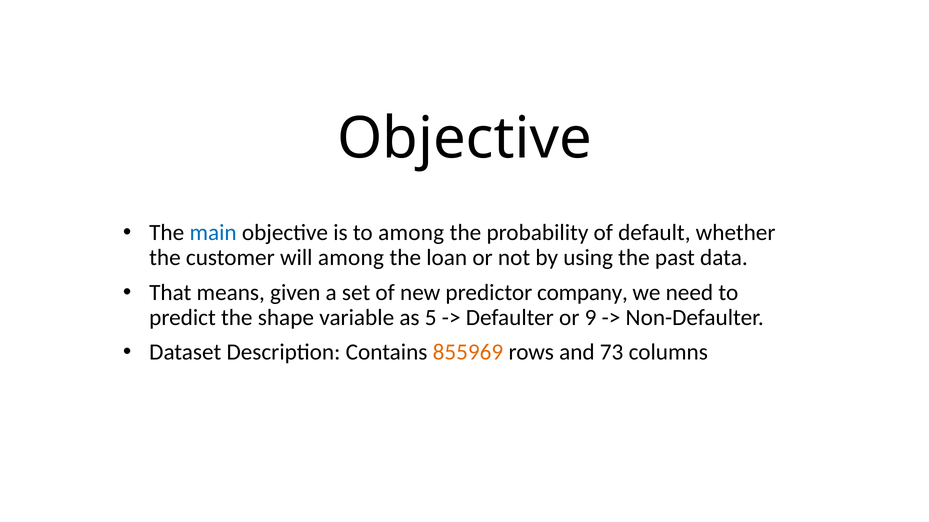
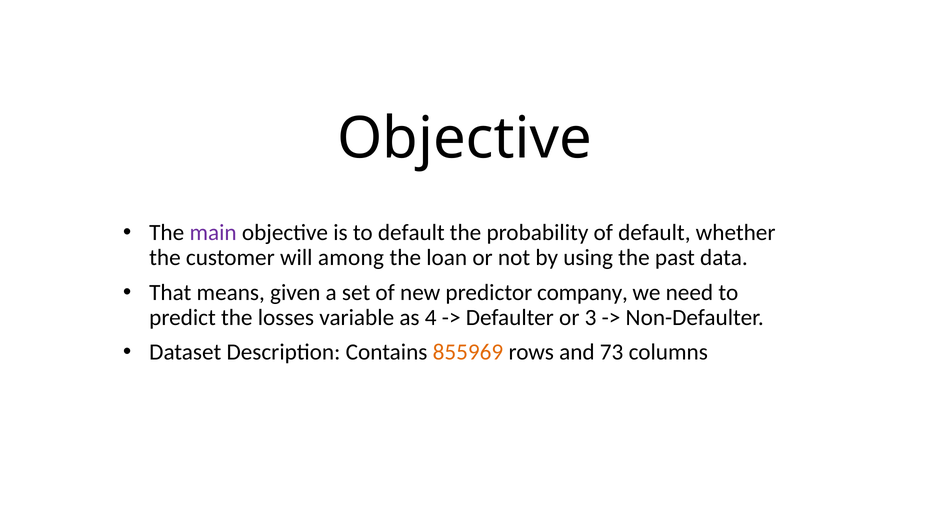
main colour: blue -> purple (213, 233)
to among: among -> default (411, 233)
shape: shape -> losses (286, 318)
5: 5 -> 4 (431, 318)
9: 9 -> 3 (591, 318)
